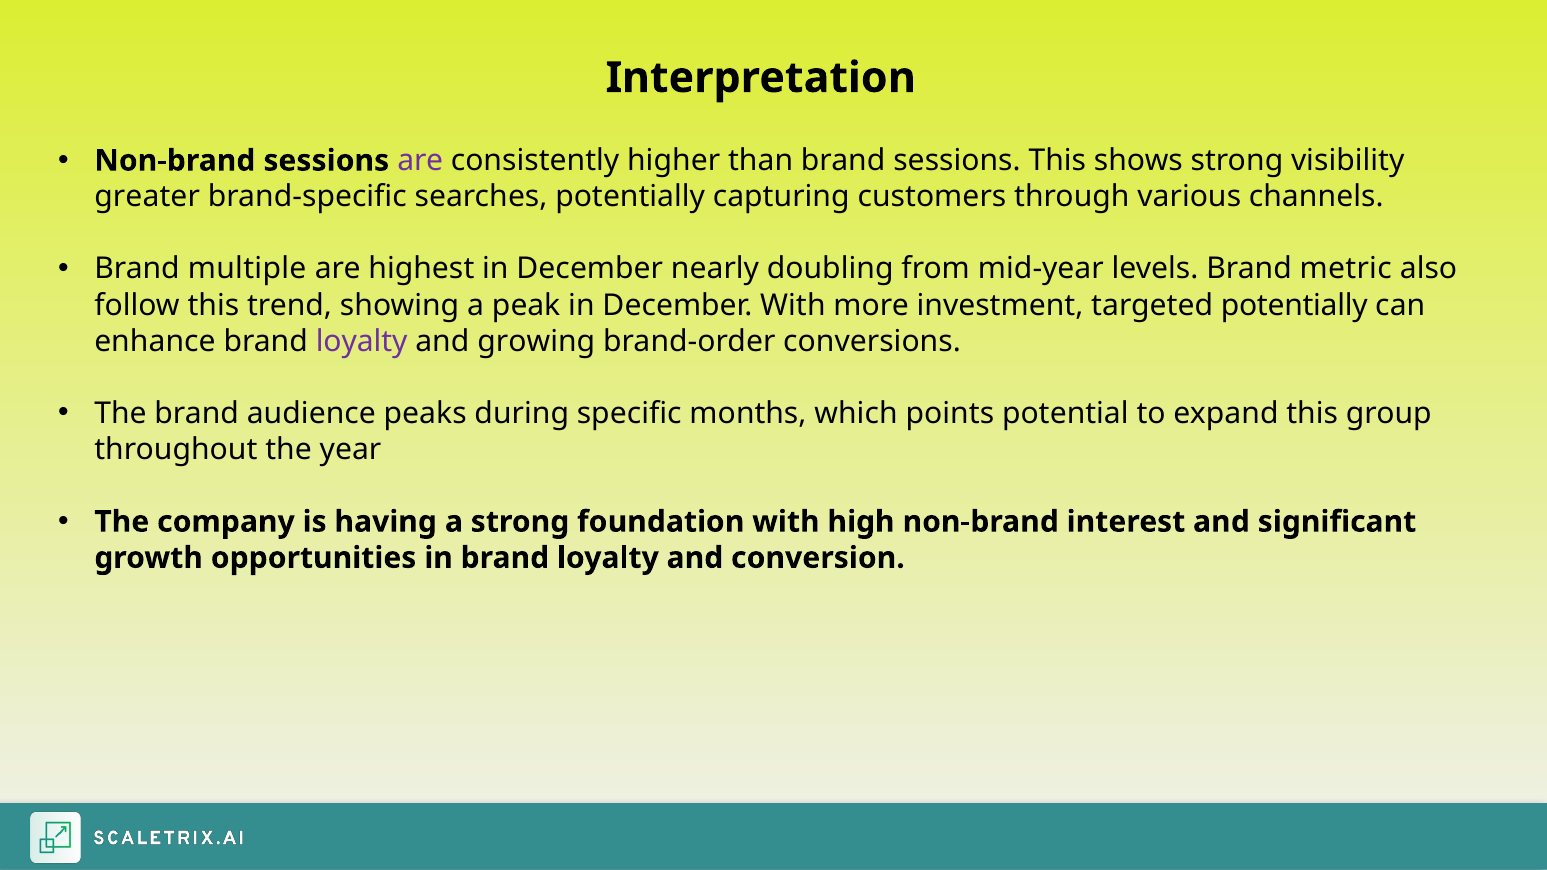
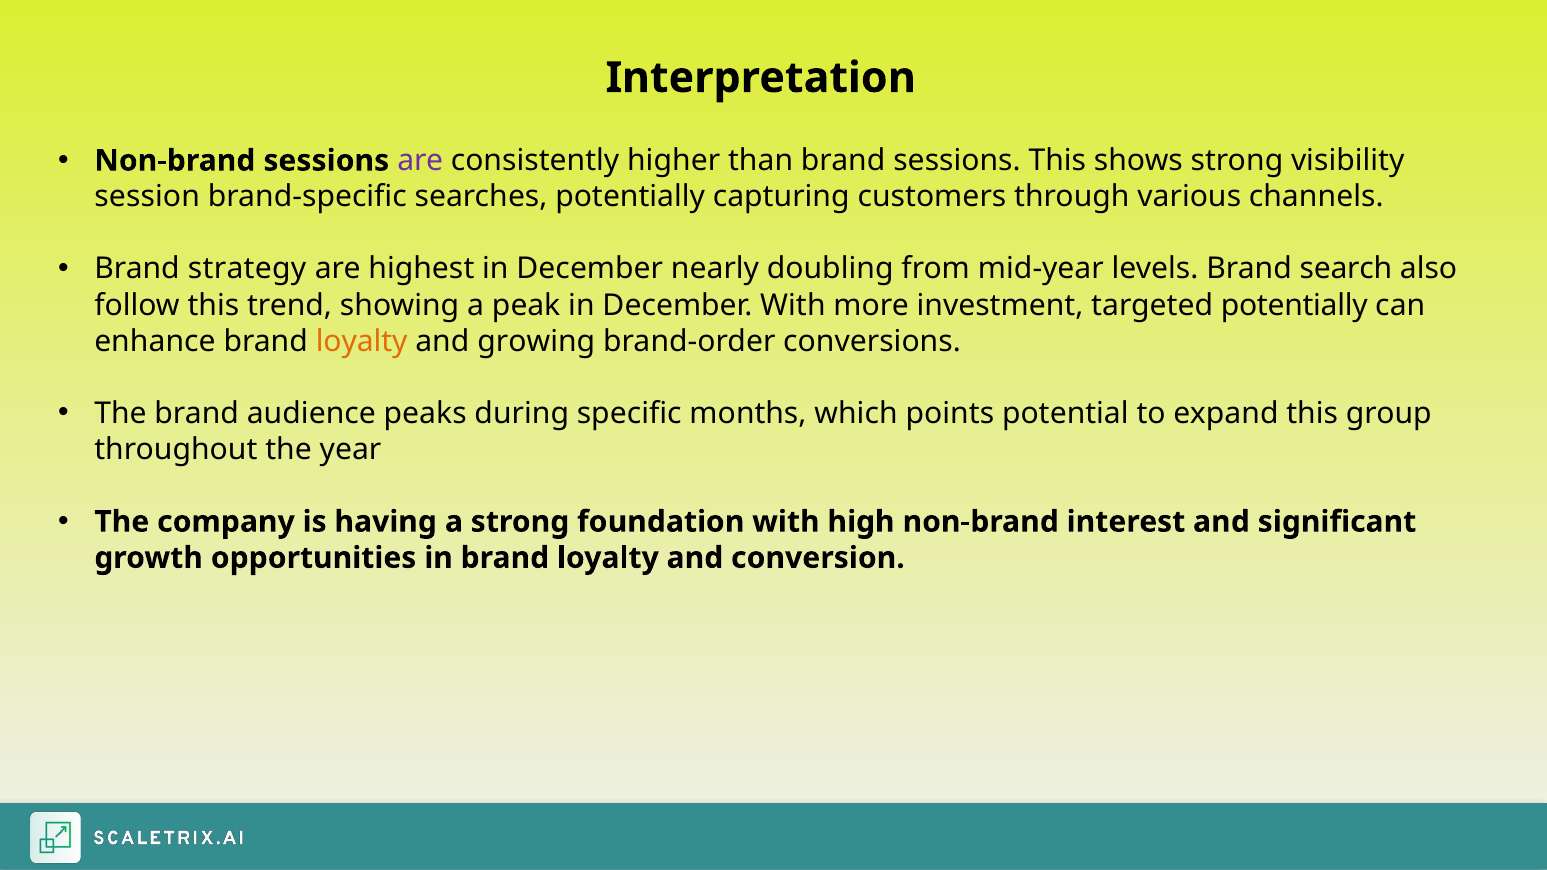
greater: greater -> session (147, 197)
multiple: multiple -> strategy (247, 269)
metric: metric -> search (1346, 269)
loyalty colour: purple -> orange (362, 341)
